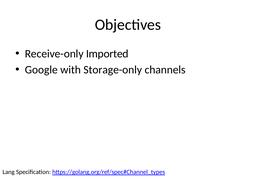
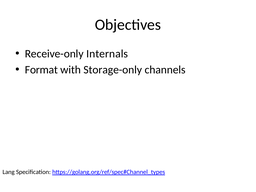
Imported: Imported -> Internals (107, 54)
Google: Google -> Format (41, 70)
